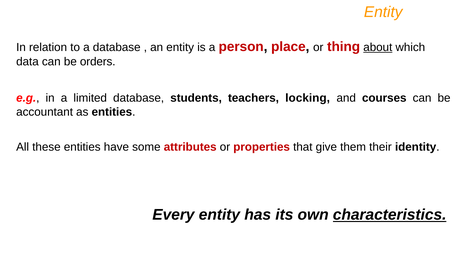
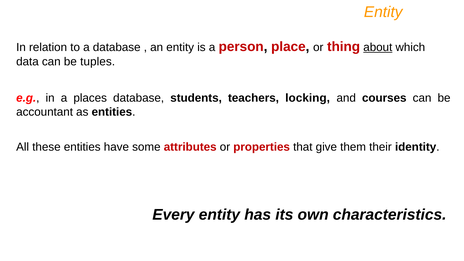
orders: orders -> tuples (98, 62)
limited: limited -> places (90, 98)
characteristics underline: present -> none (390, 215)
